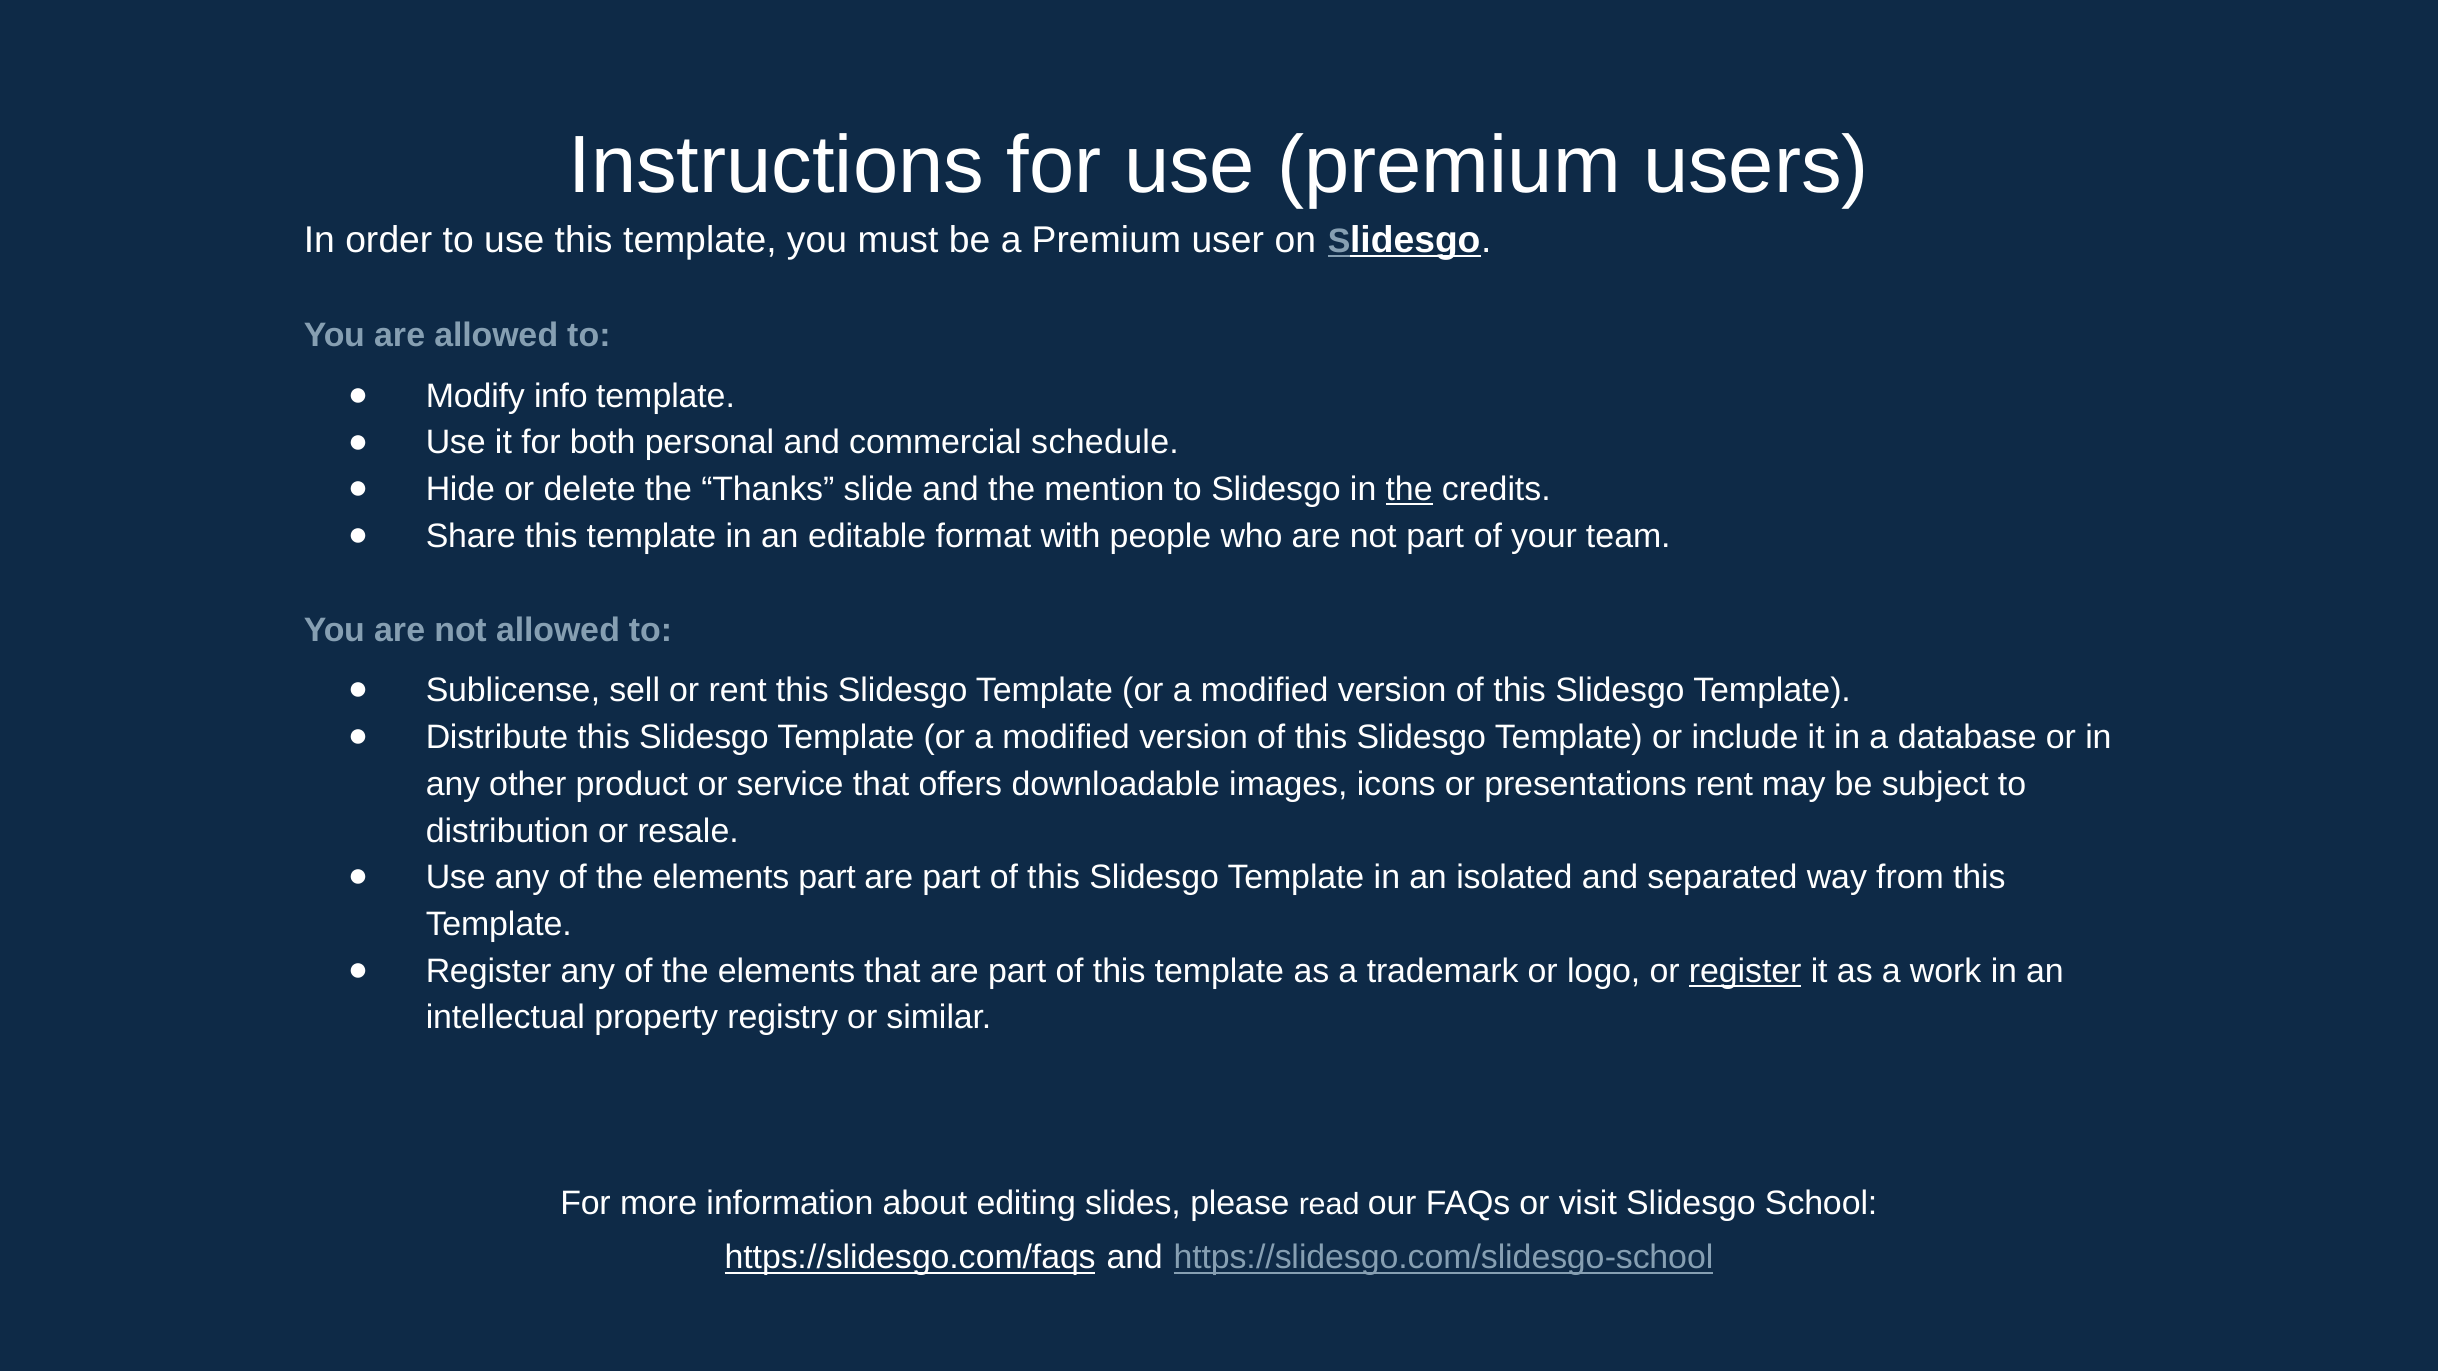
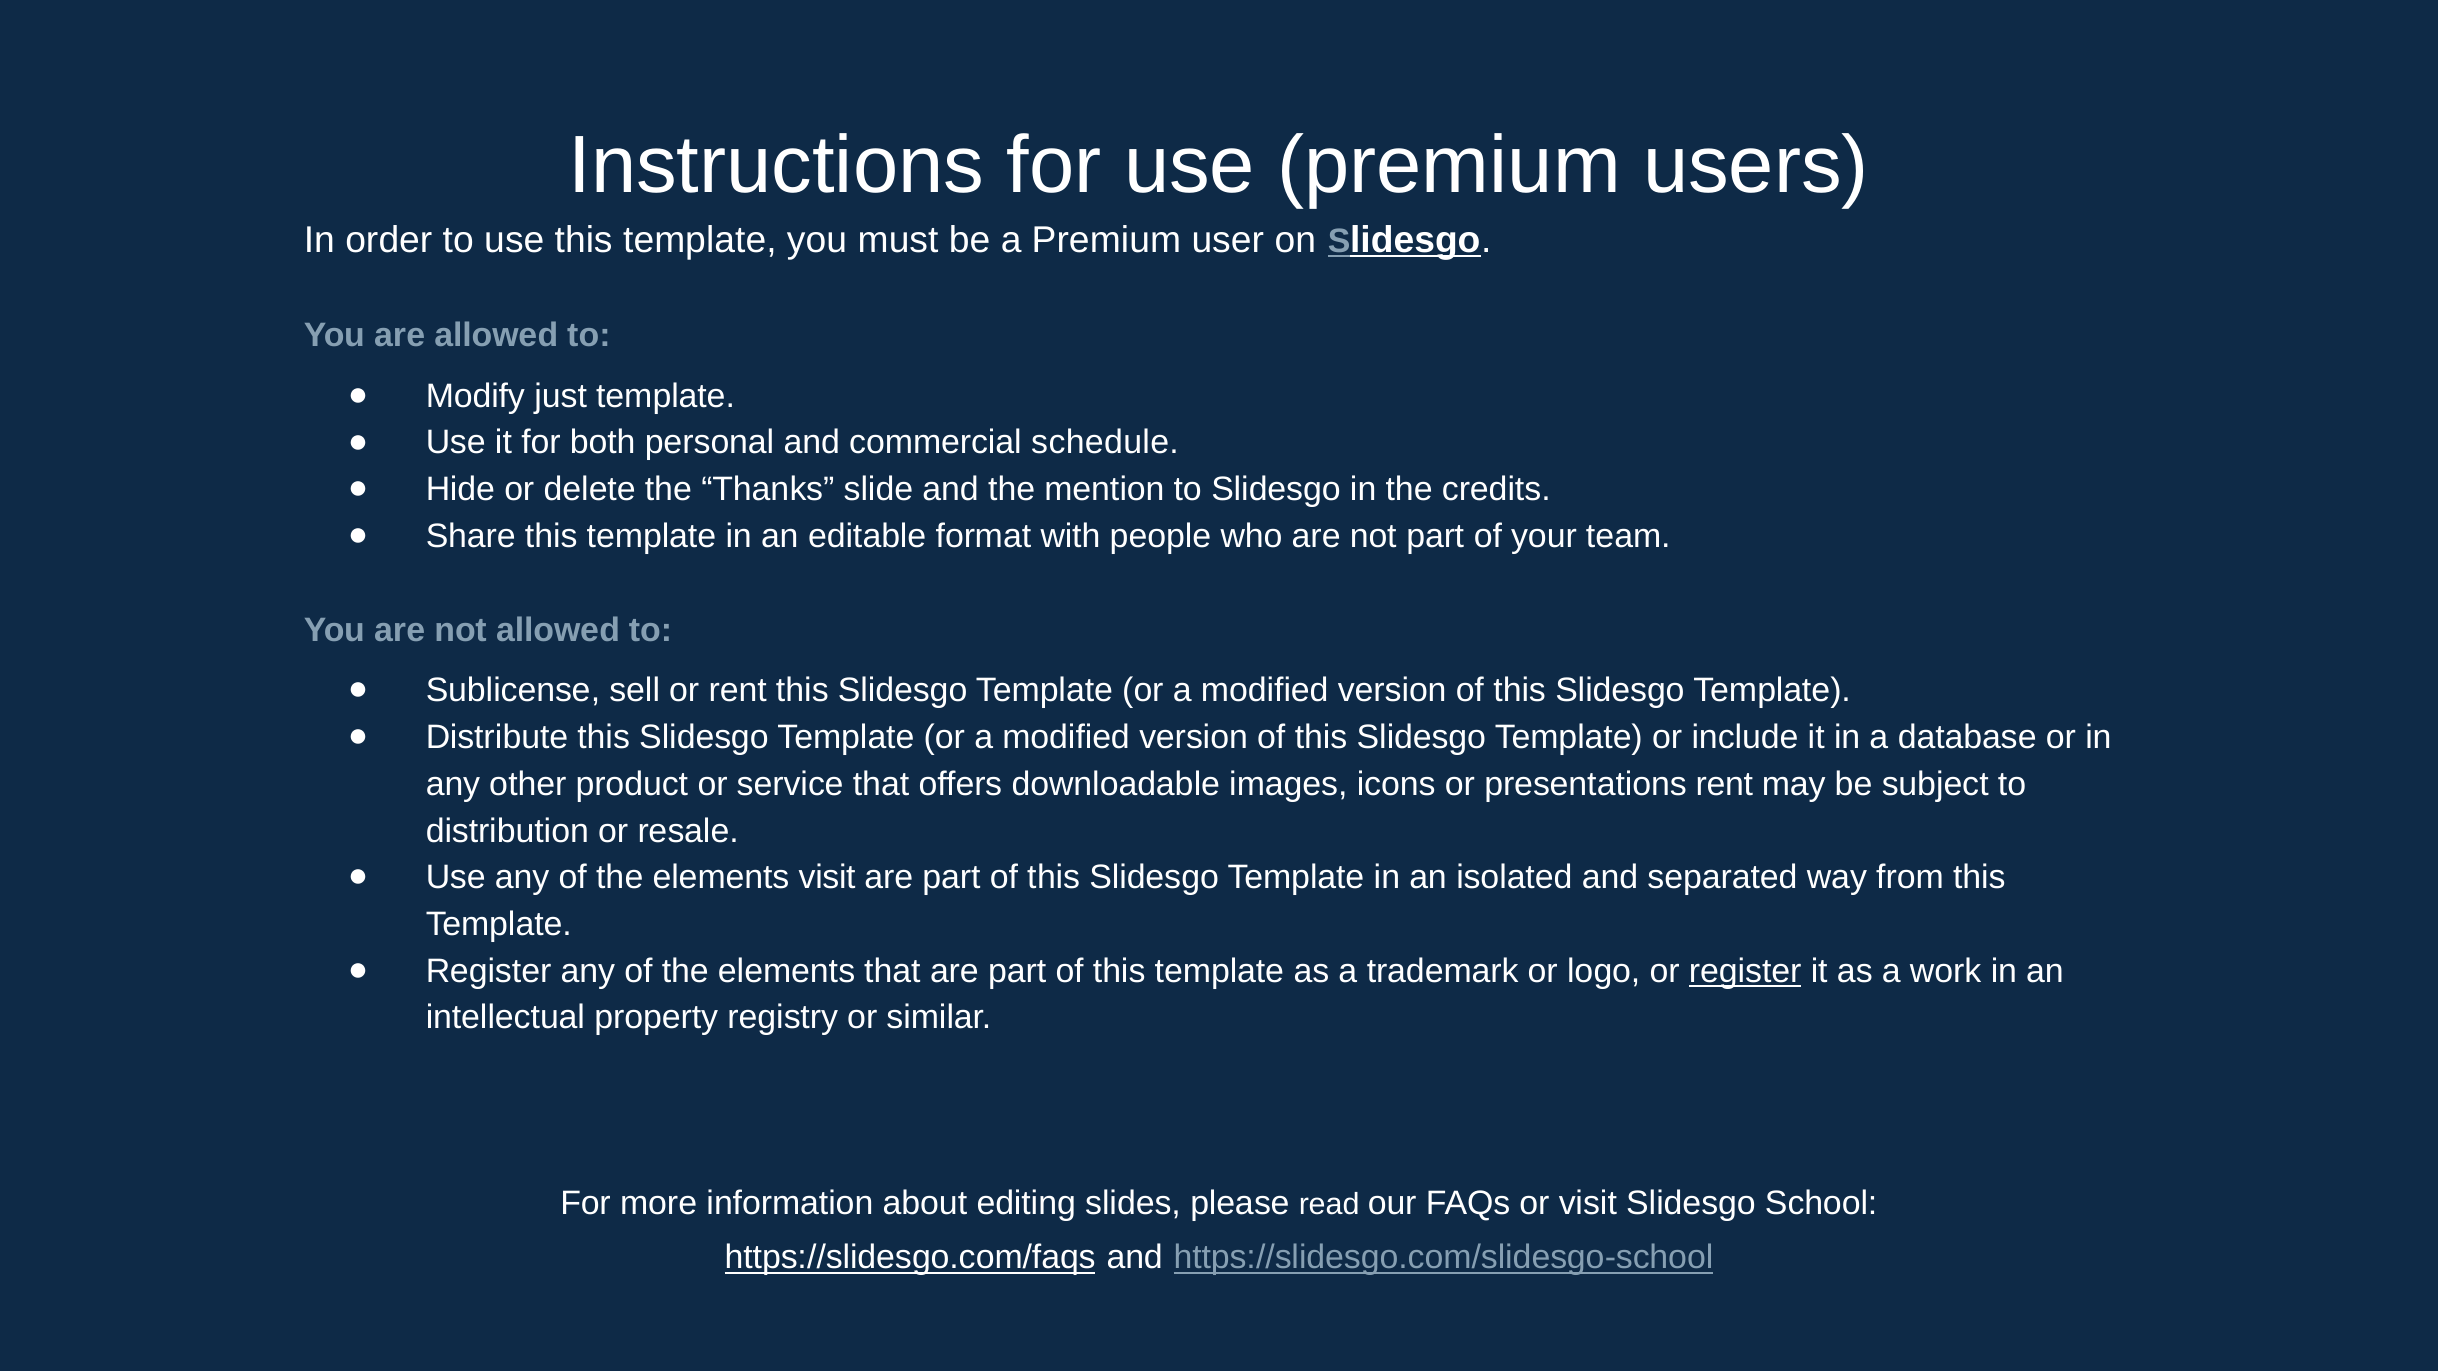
info: info -> just (561, 396)
the underline: present -> none (1409, 490)
elements part: part -> visit (827, 878)
